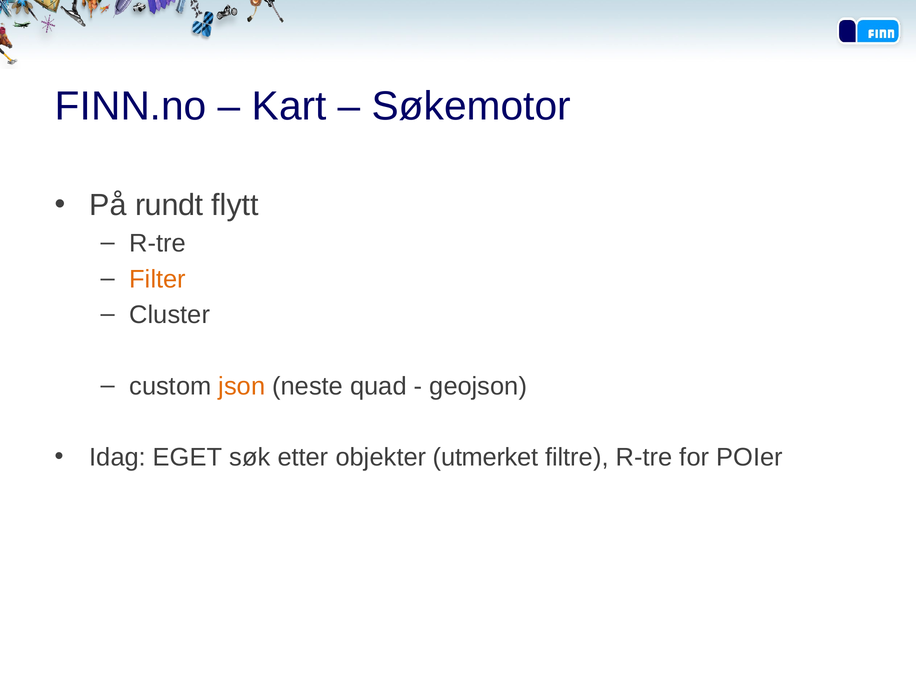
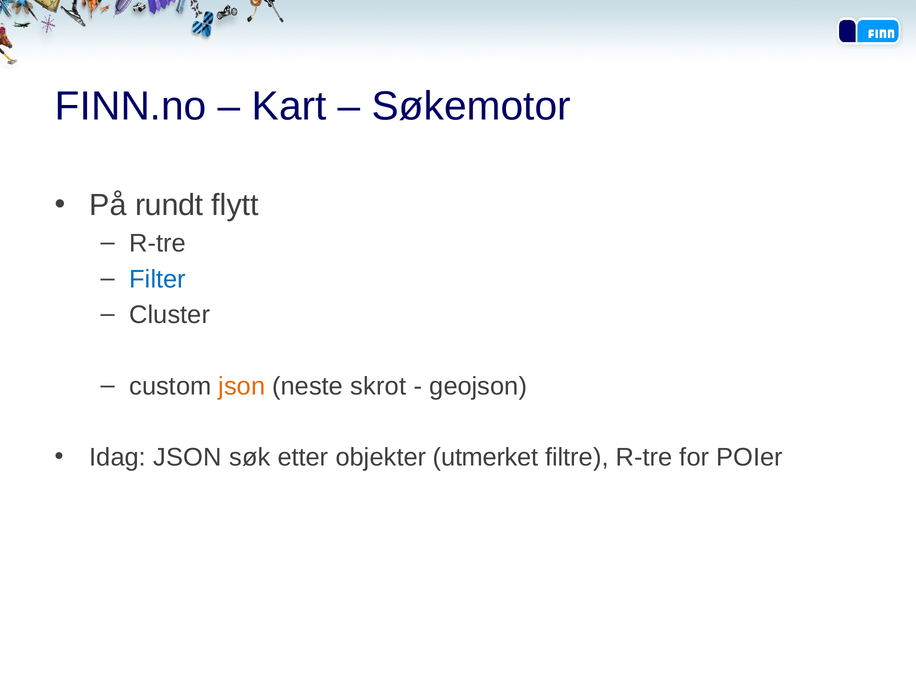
Filter colour: orange -> blue (158, 279)
quad: quad -> skrot (378, 386)
Idag EGET: EGET -> JSON (187, 457)
